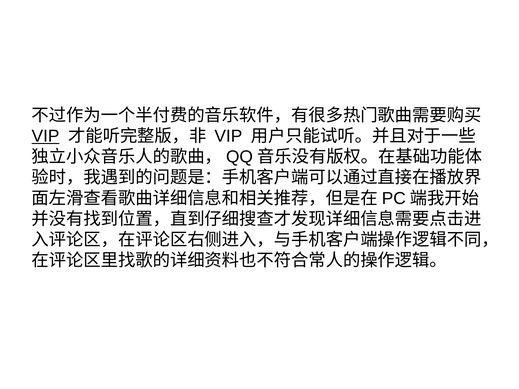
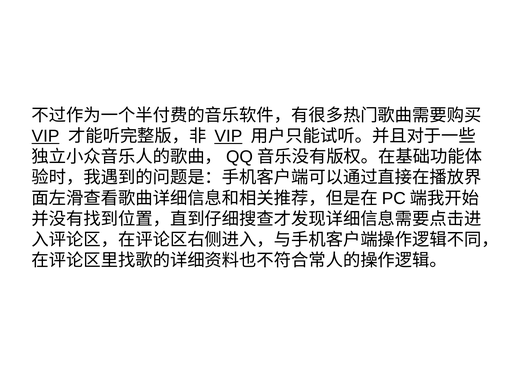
VIP underline: none -> present (228, 136)
